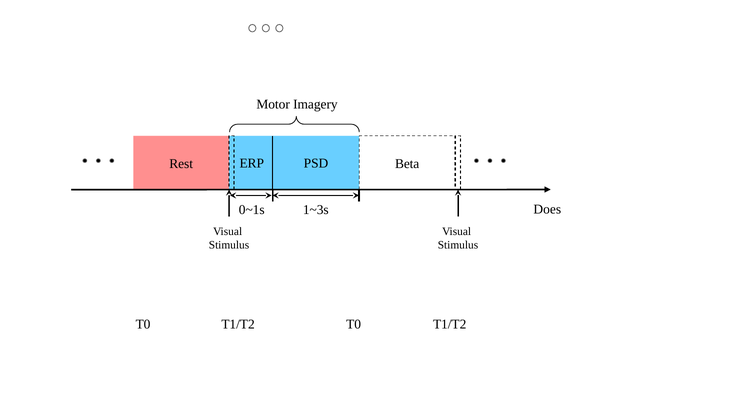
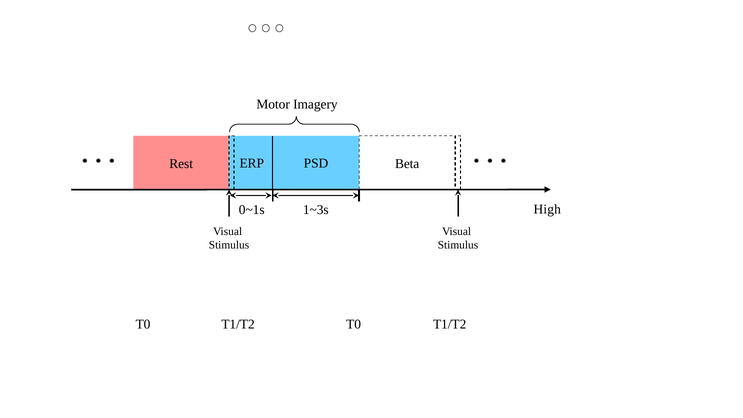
Does: Does -> High (547, 209)
